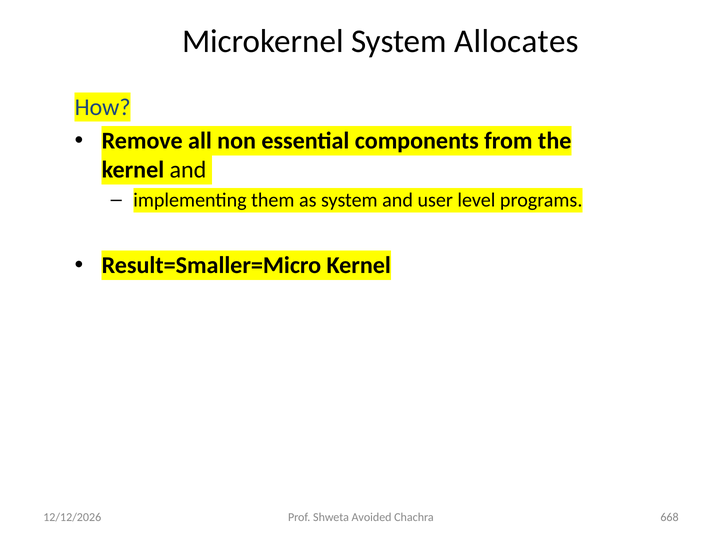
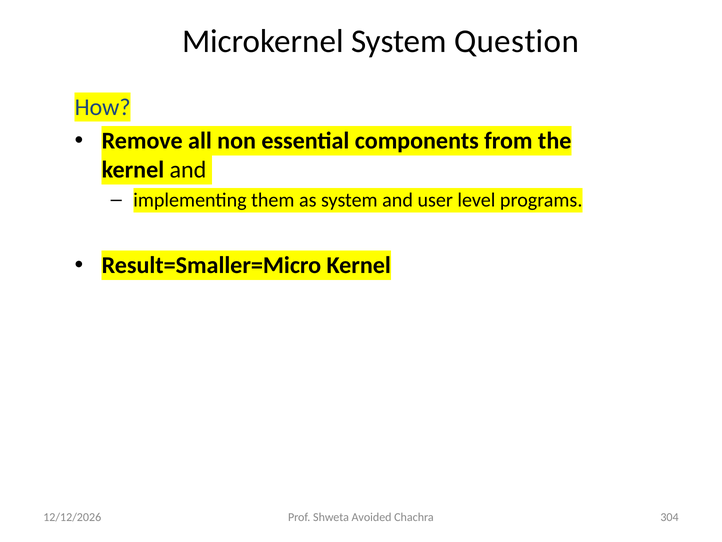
Allocates: Allocates -> Question (517, 41)
668: 668 -> 304 (670, 517)
